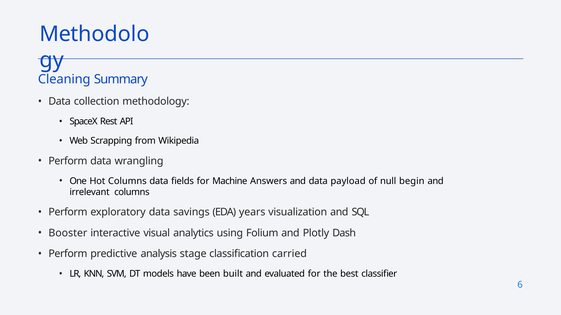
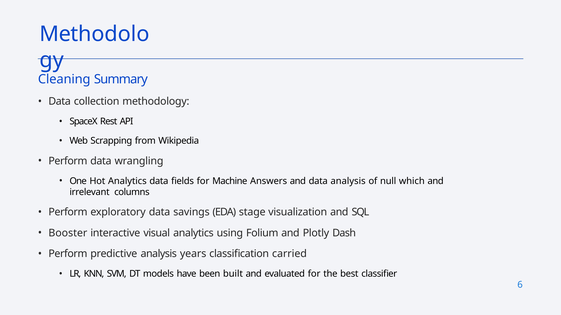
Hot Columns: Columns -> Analytics (127, 181)
data payload: payload -> analysis (348, 181)
begin: begin -> which (412, 181)
years: years -> stage (252, 213)
stage: stage -> years (193, 254)
